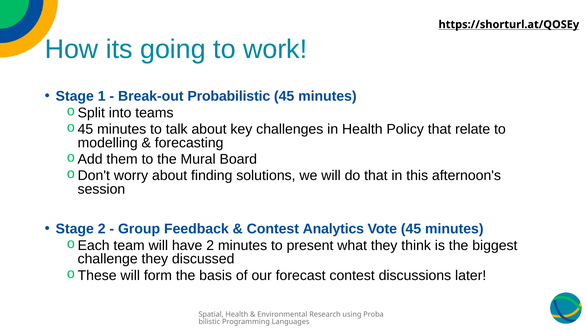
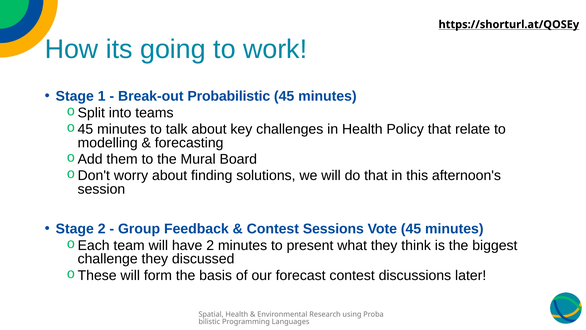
Analytics: Analytics -> Sessions (333, 229)
